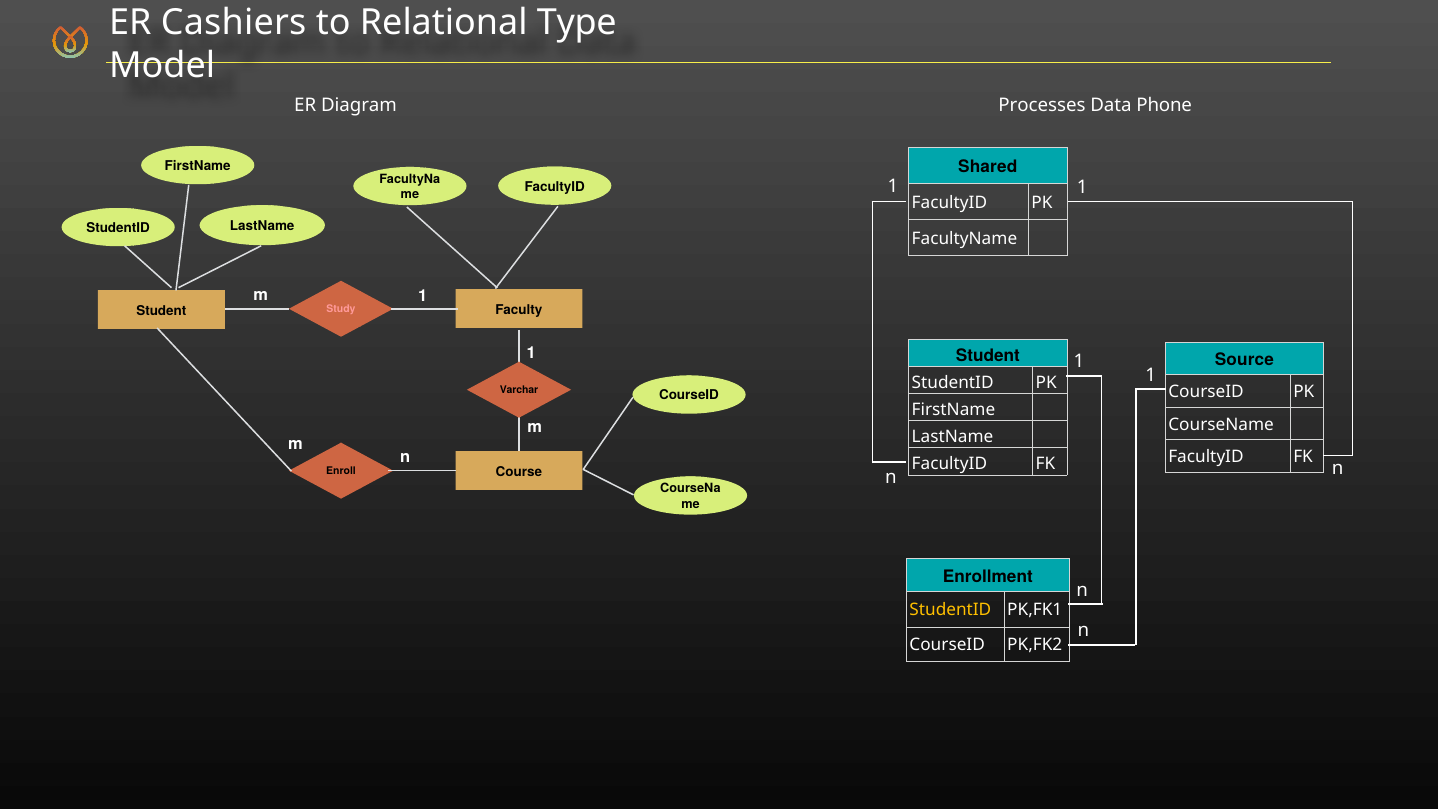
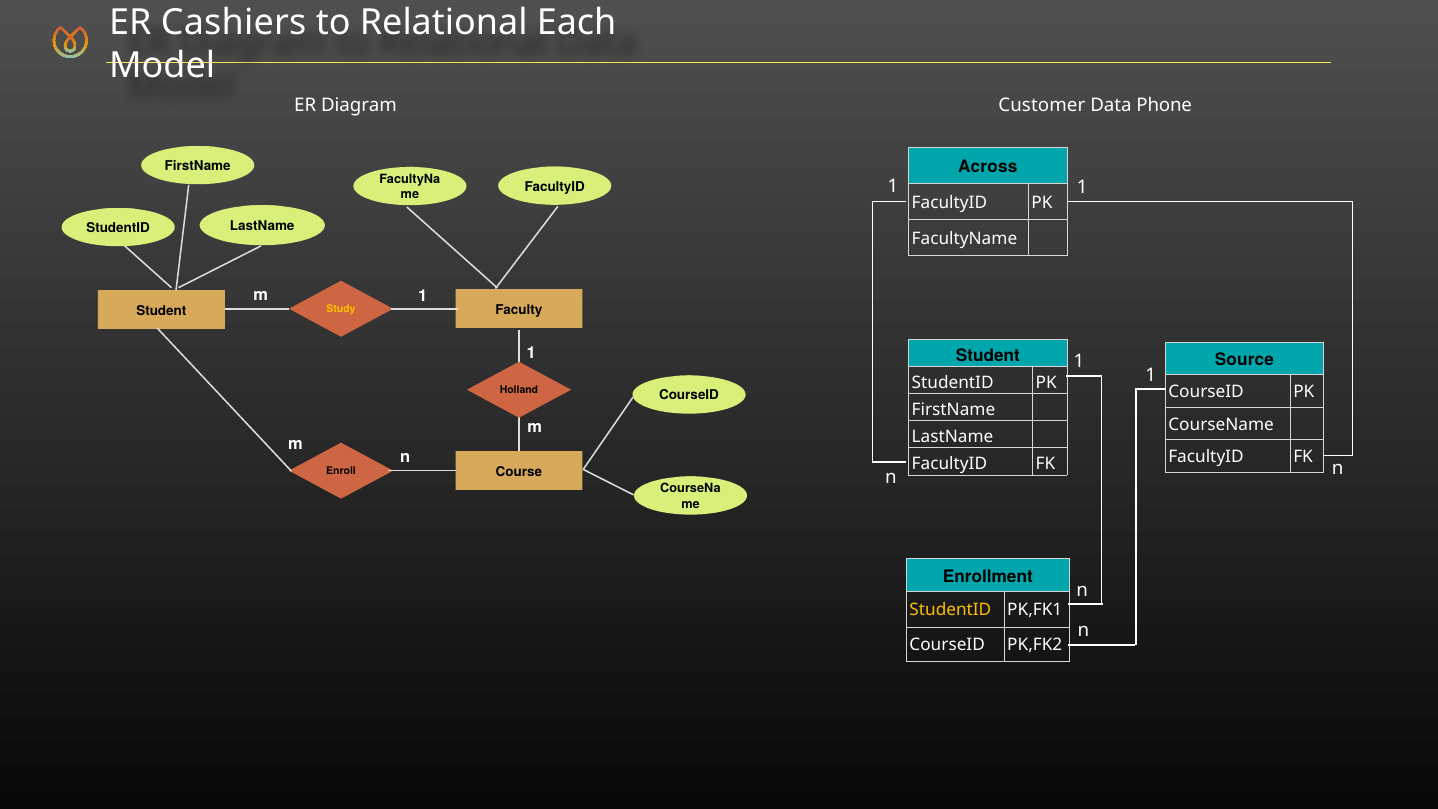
Type: Type -> Each (577, 23)
Processes: Processes -> Customer (1042, 106)
Shared: Shared -> Across (988, 167)
Study colour: pink -> yellow (341, 309)
Varchar: Varchar -> Holland (519, 390)
